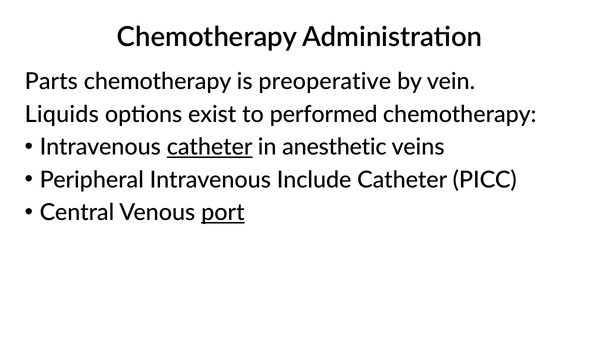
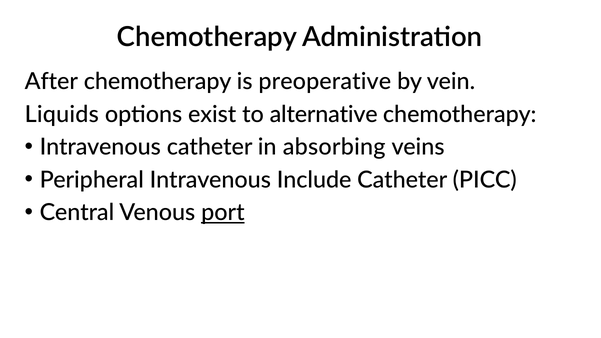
Parts: Parts -> After (51, 82)
performed: performed -> alternative (324, 115)
catheter underline: present -> none (210, 147)
anesthetic: anesthetic -> absorbing (334, 147)
